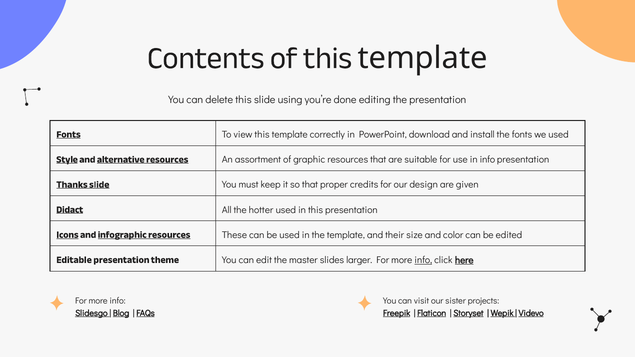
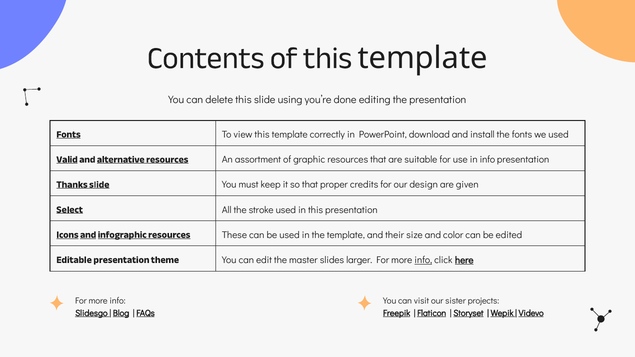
Style: Style -> Valid (67, 159)
Didact: Didact -> Select (70, 210)
hotter: hotter -> stroke (261, 210)
and underline: none -> present (88, 235)
